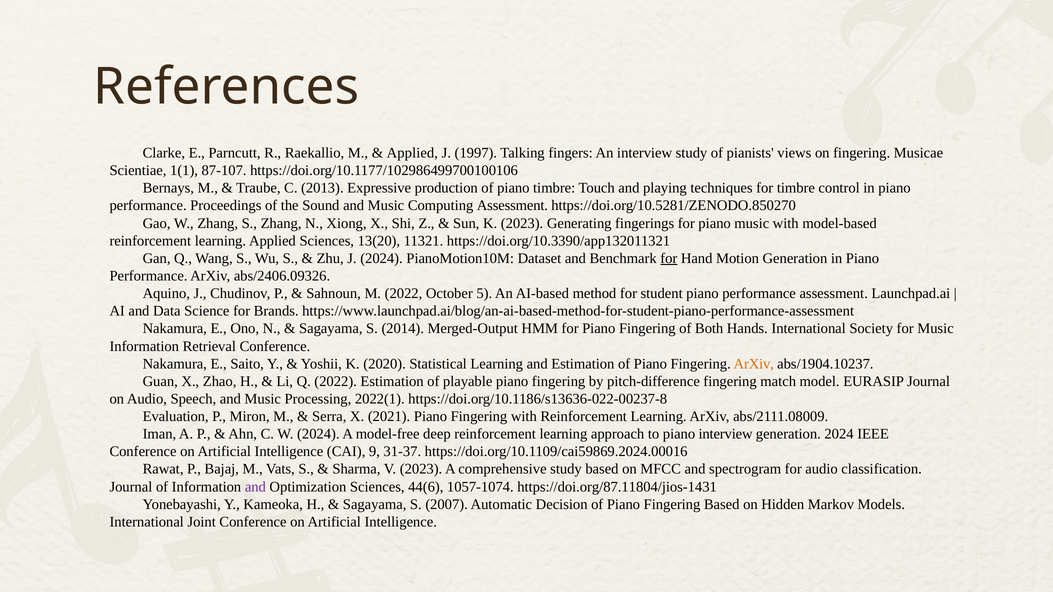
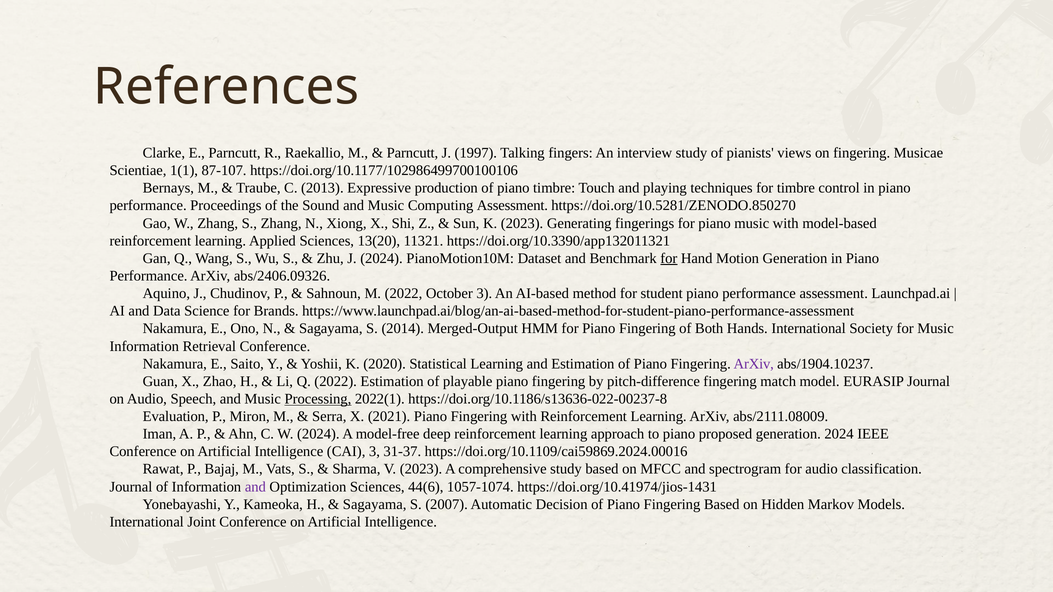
Applied: Applied -> Parncutt (412, 153)
October 5: 5 -> 3 (484, 294)
ArXiv colour: orange -> purple (754, 364)
Processing underline: none -> present (318, 399)
piano interview: interview -> proposed (725, 434)
CAI 9: 9 -> 3 (374, 452)
https://doi.org/87.11804/jios-1431: https://doi.org/87.11804/jios-1431 -> https://doi.org/10.41974/jios-1431 (617, 487)
